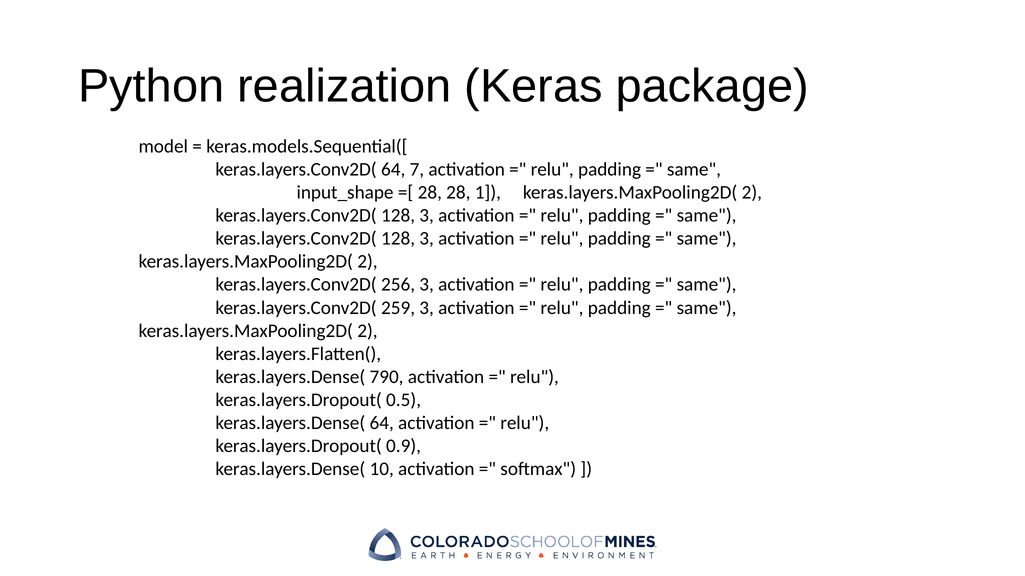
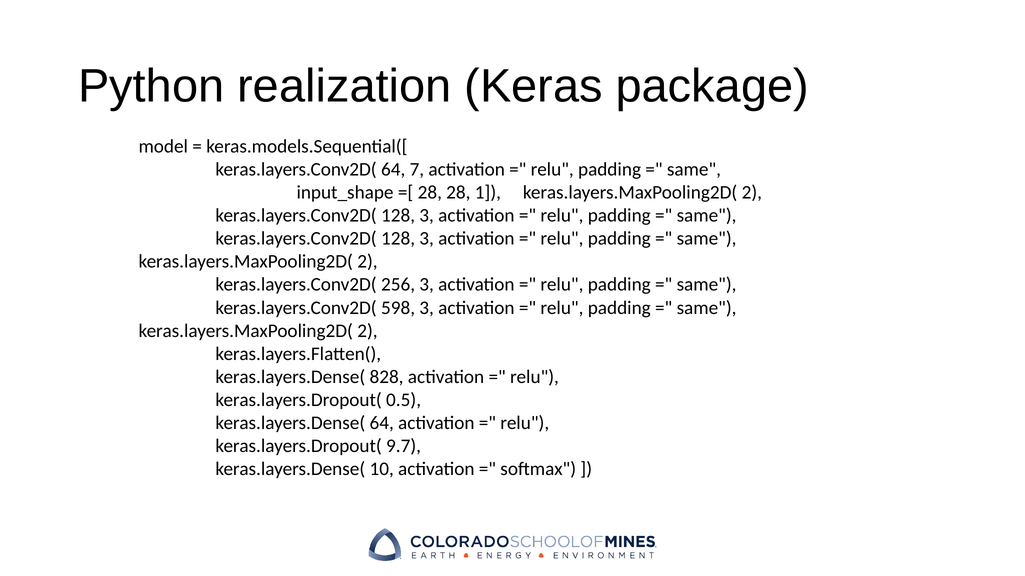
259: 259 -> 598 (398, 308)
790: 790 -> 828 (387, 377)
0.9: 0.9 -> 9.7 (404, 446)
